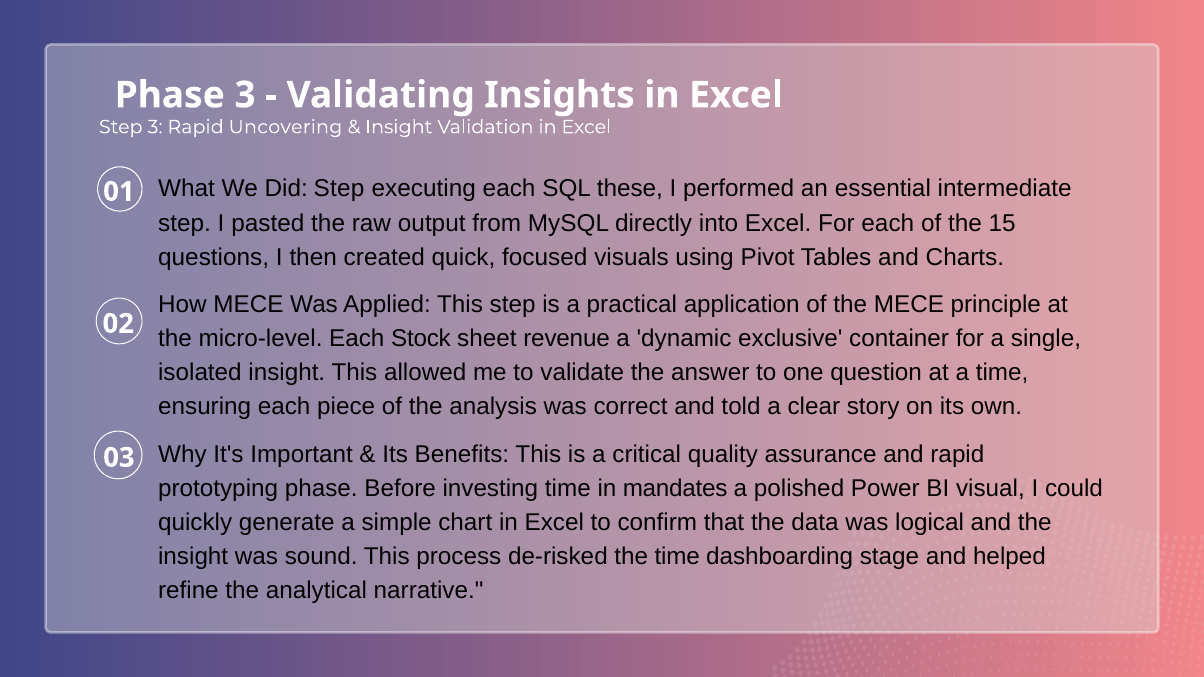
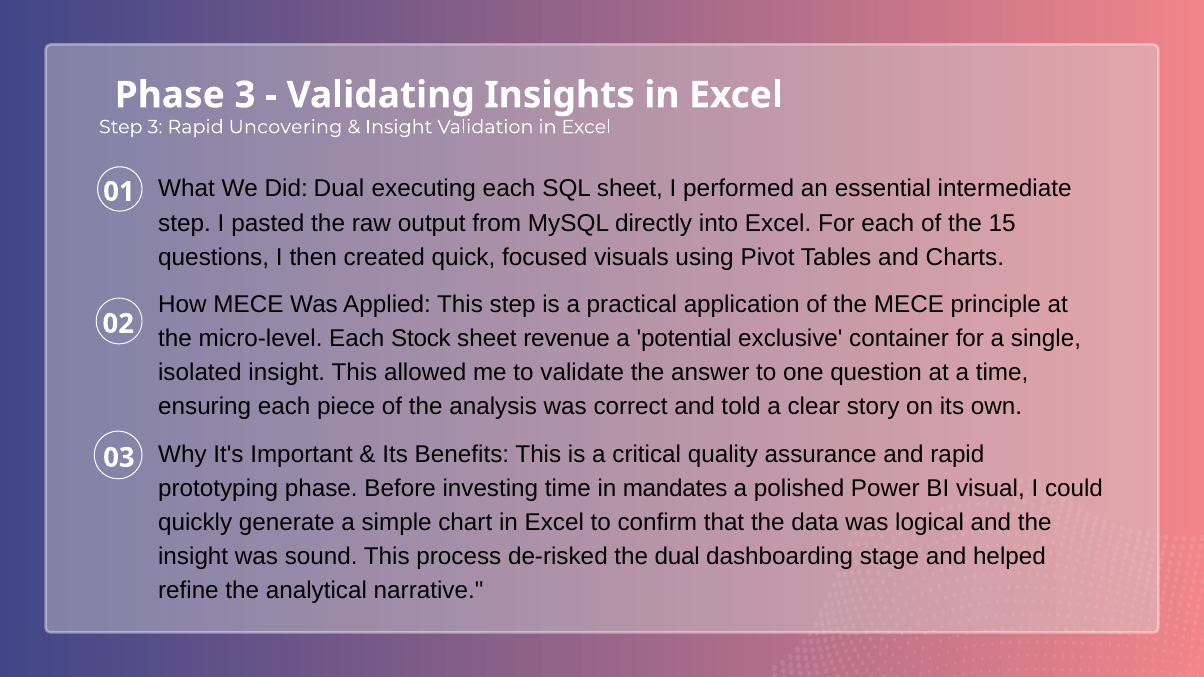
Did Step: Step -> Dual (339, 189)
SQL these: these -> sheet (630, 189)
dynamic: dynamic -> potential (684, 338)
the time: time -> dual (677, 557)
